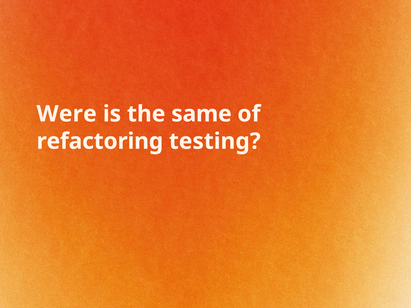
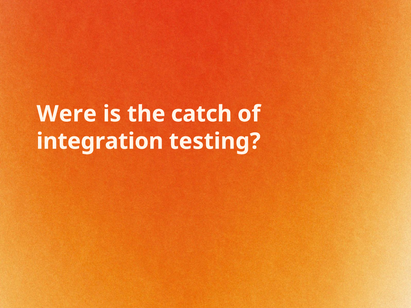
same: same -> catch (201, 114)
refactoring: refactoring -> integration (100, 141)
